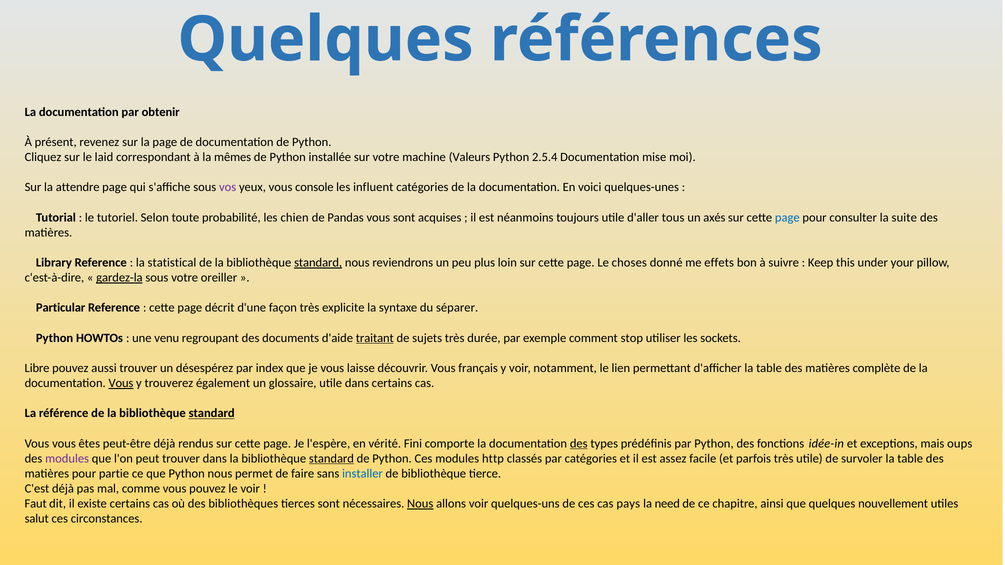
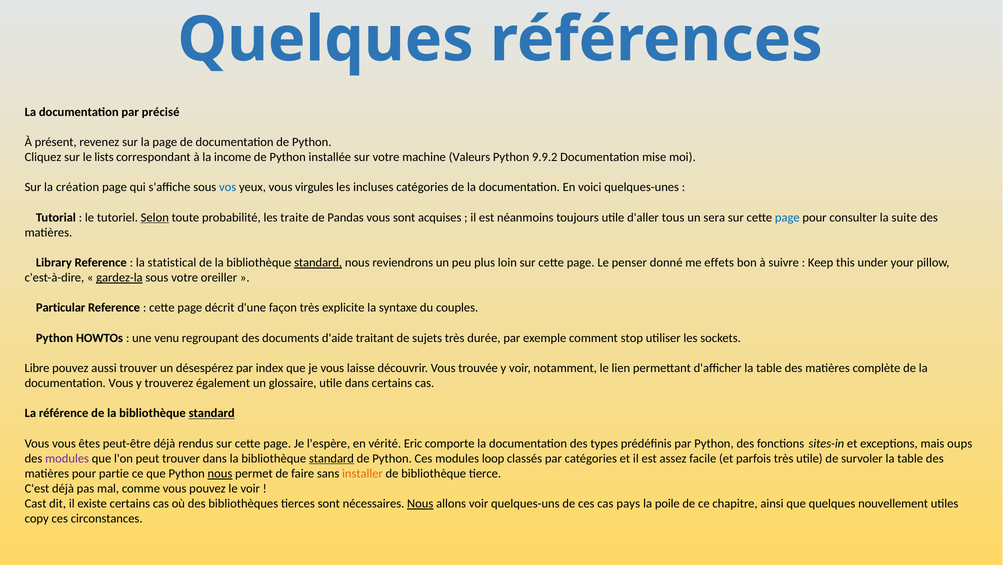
obtenir: obtenir -> précisé (161, 112)
laid: laid -> lists (104, 157)
mêmes: mêmes -> income (233, 157)
2.5.4: 2.5.4 -> 9.9.2 (545, 157)
attendre: attendre -> création (78, 187)
vos colour: purple -> blue (228, 187)
console: console -> virgules (314, 187)
influent: influent -> incluses (373, 187)
Selon underline: none -> present (155, 218)
chien: chien -> traite (295, 218)
axés: axés -> sera (714, 218)
choses: choses -> penser (629, 263)
séparer: séparer -> couples (457, 308)
traitant underline: present -> none (375, 338)
français: français -> trouvée (478, 368)
Vous underline: present -> none (121, 383)
Fini: Fini -> Eric (413, 444)
des underline: present -> none (579, 444)
idée-in: idée-in -> sites-in (826, 444)
http: http -> loop (493, 459)
nous underline: none -> present (220, 474)
installer colour: blue -> orange (363, 474)
Faut: Faut -> Cast (36, 504)
need: need -> poile (667, 504)
salut: salut -> copy (37, 519)
